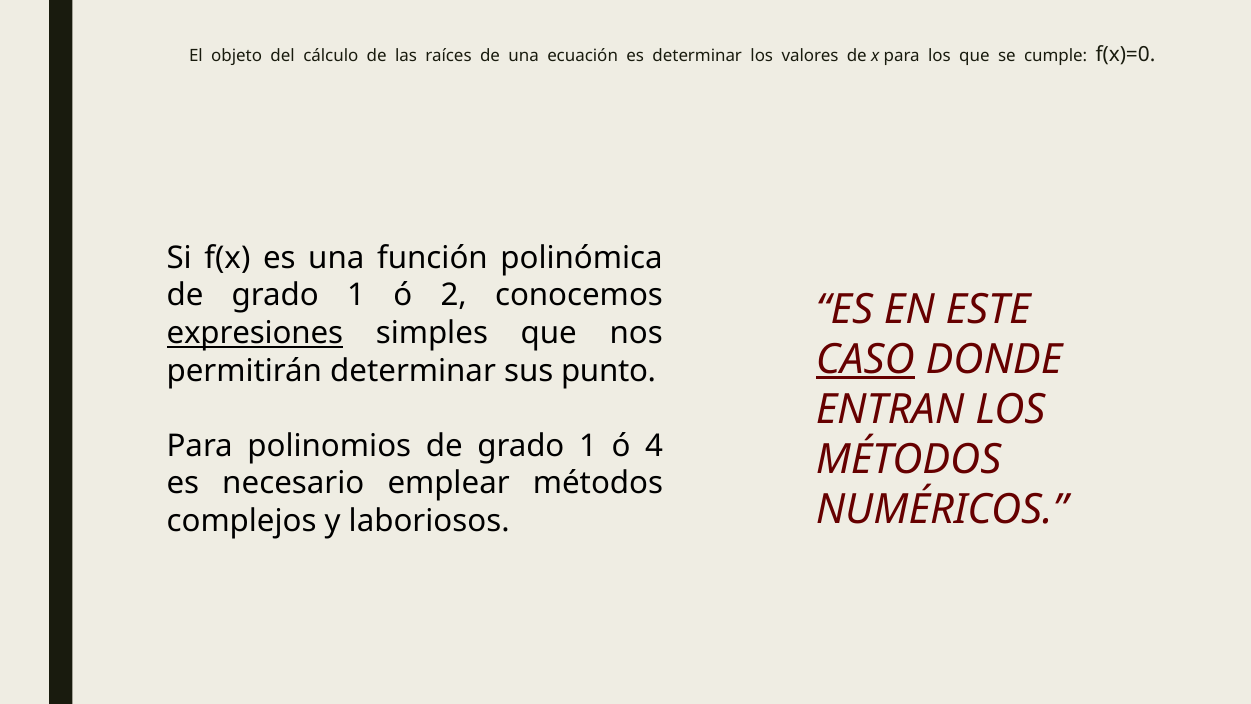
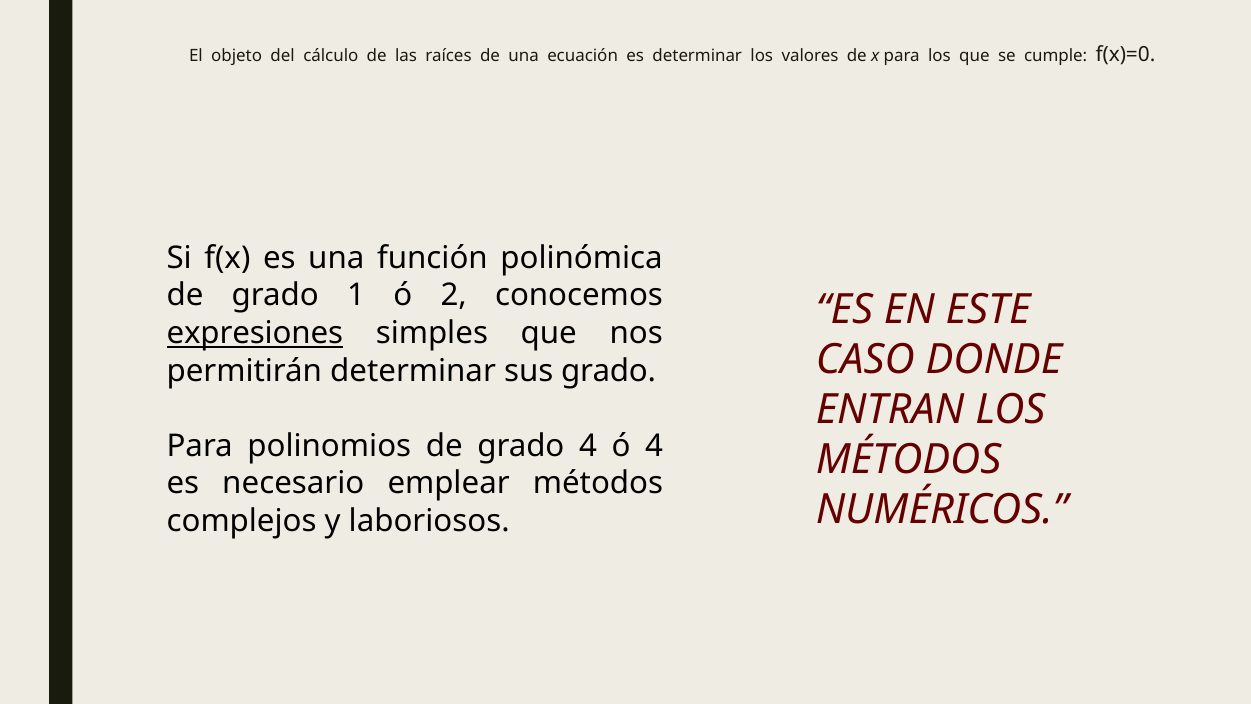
CASO underline: present -> none (865, 359)
sus punto: punto -> grado (609, 371)
polinomios de grado 1: 1 -> 4 (588, 446)
